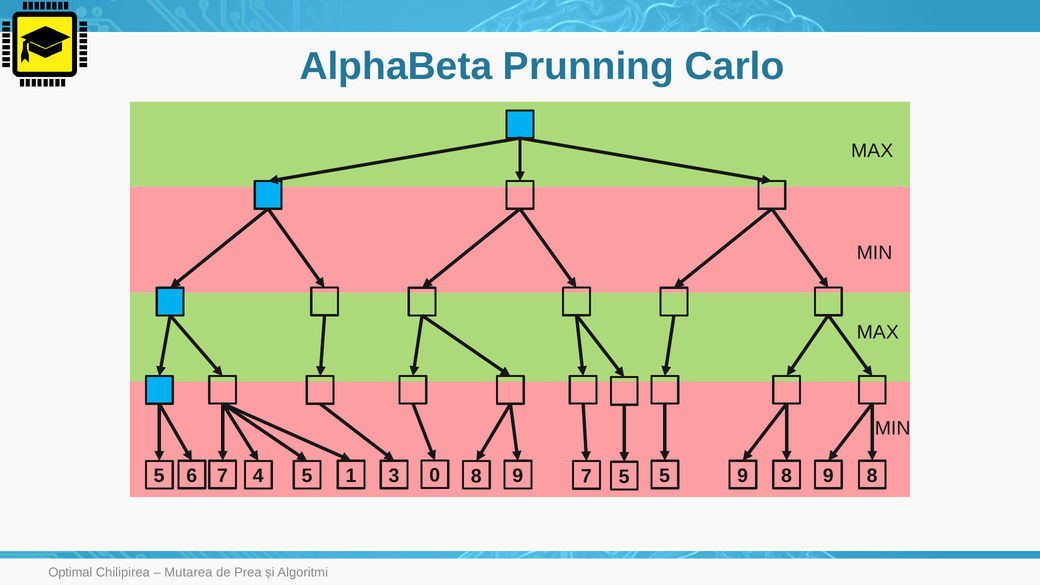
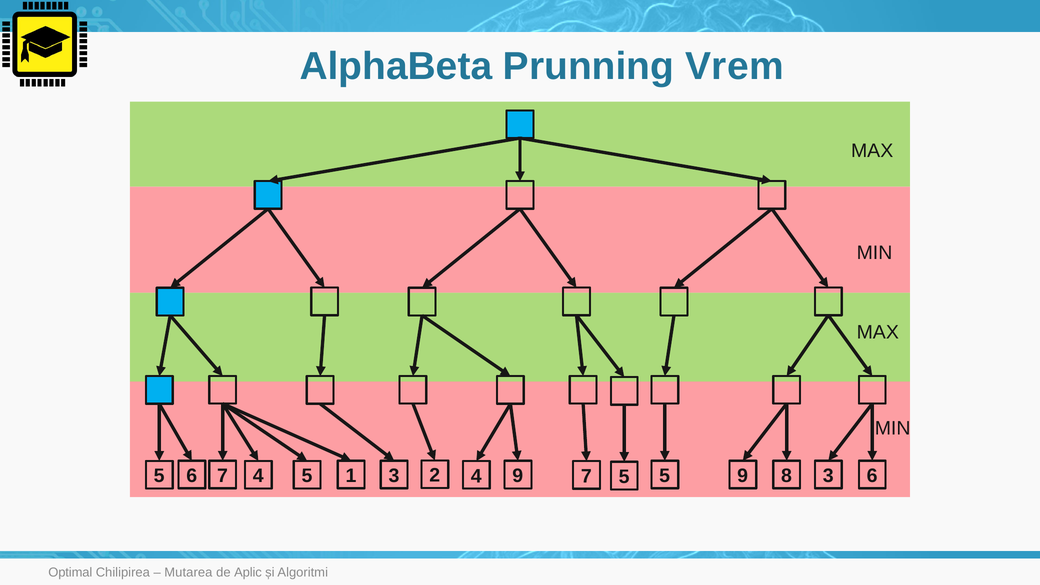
Carlo: Carlo -> Vrem (734, 66)
0: 0 -> 2 (435, 476)
5 5 8: 8 -> 4 (476, 476)
9 9: 9 -> 3 (828, 476)
9 8: 8 -> 6 (872, 476)
Prea: Prea -> Aplic (248, 572)
